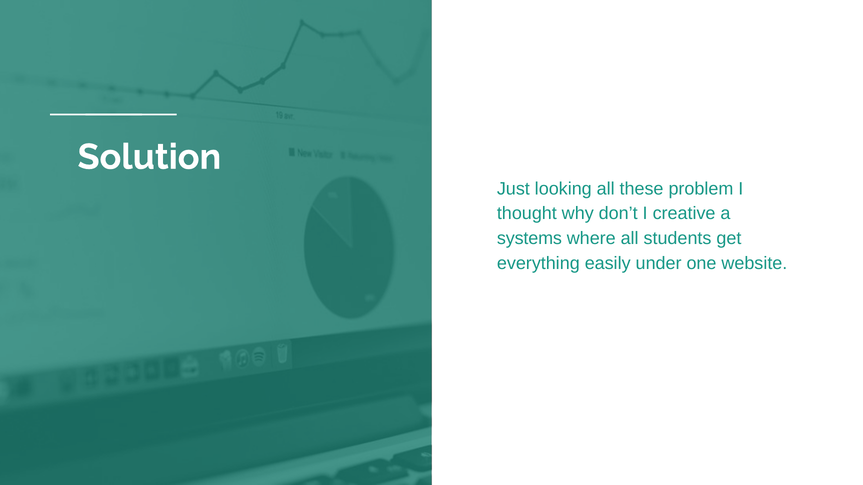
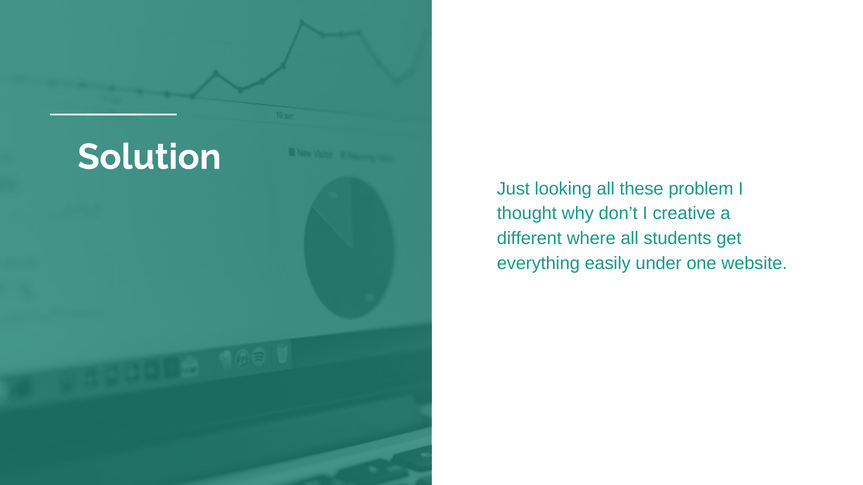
systems: systems -> different (529, 239)
